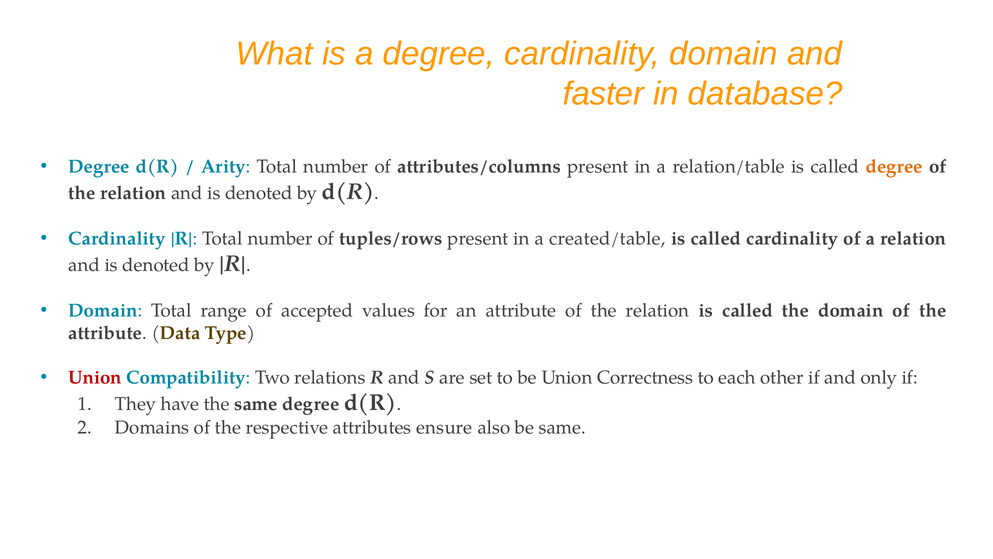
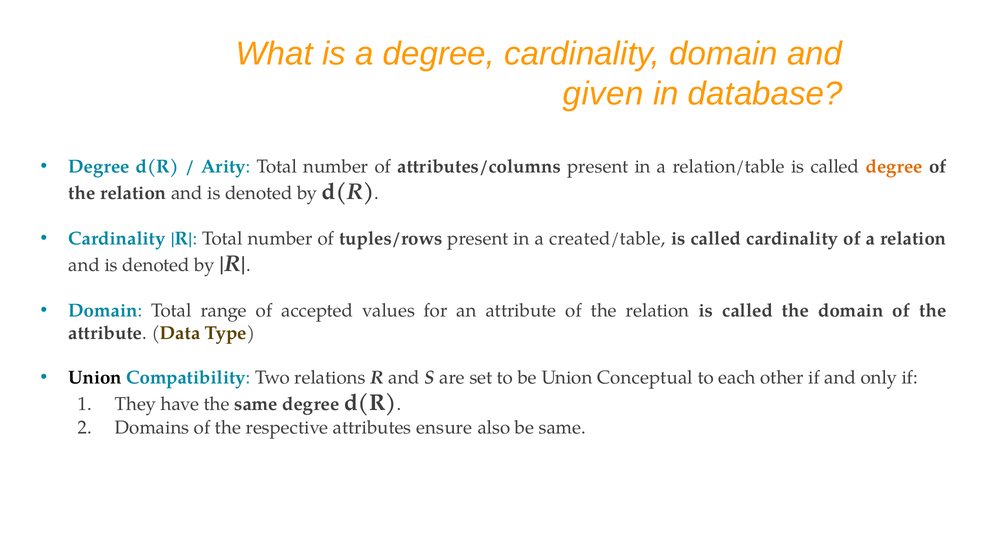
faster: faster -> given (603, 94)
Union colour: red -> black (95, 377)
Correctness: Correctness -> Conceptual (645, 377)
